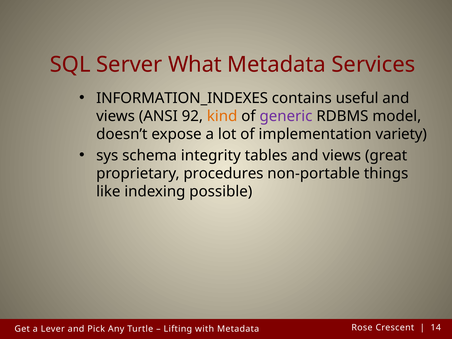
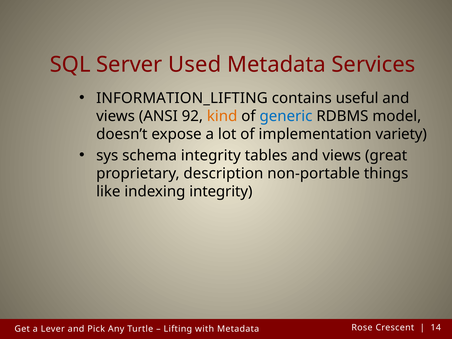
What: What -> Used (195, 64)
INFORMATION_INDEXES: INFORMATION_INDEXES -> INFORMATION_LIFTING (182, 98)
generic colour: purple -> blue (286, 116)
procedures: procedures -> description (223, 174)
indexing possible: possible -> integrity (221, 192)
